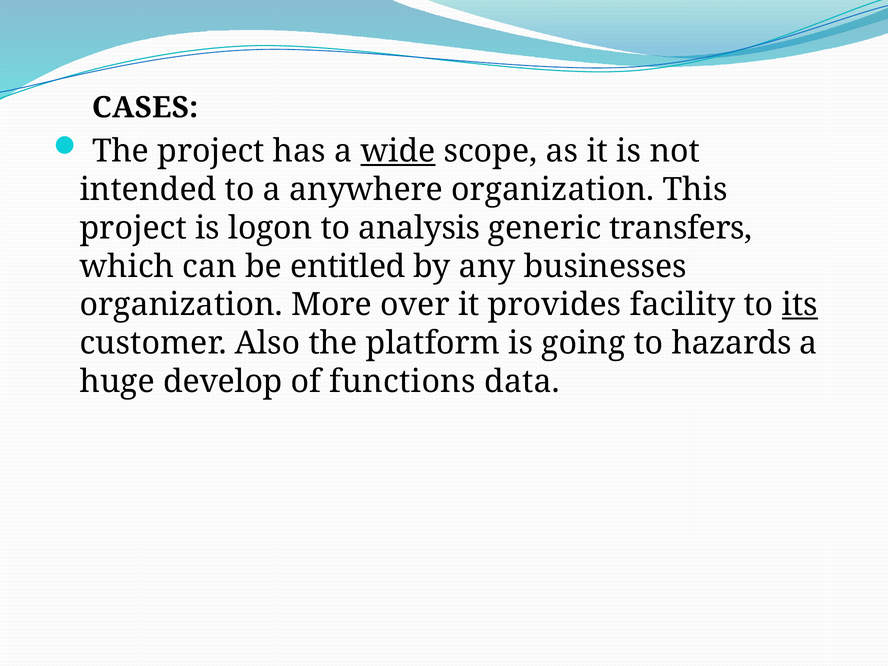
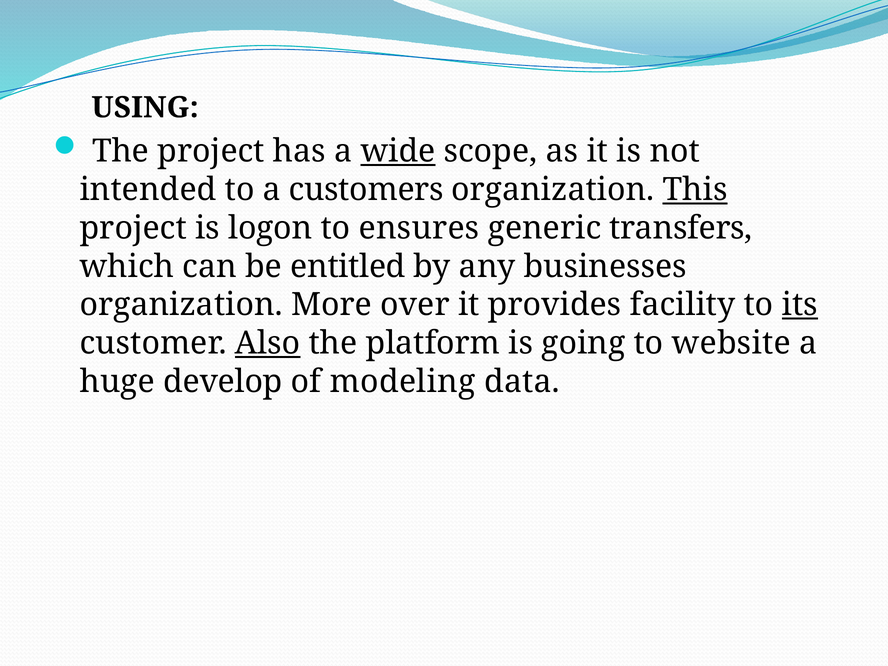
CASES: CASES -> USING (145, 108)
anywhere: anywhere -> customers (366, 190)
This underline: none -> present (695, 190)
analysis: analysis -> ensures (419, 228)
Also underline: none -> present (268, 343)
hazards: hazards -> website (731, 343)
functions: functions -> modeling (403, 382)
